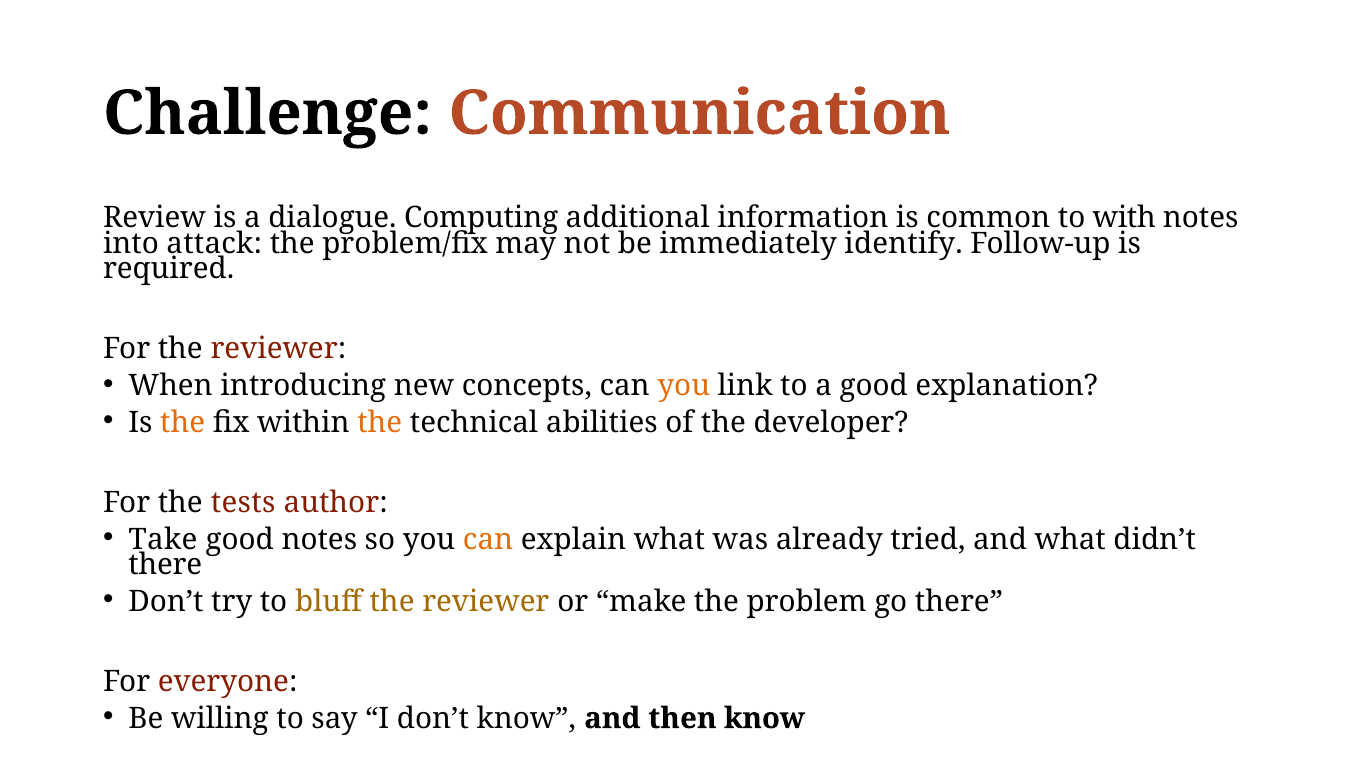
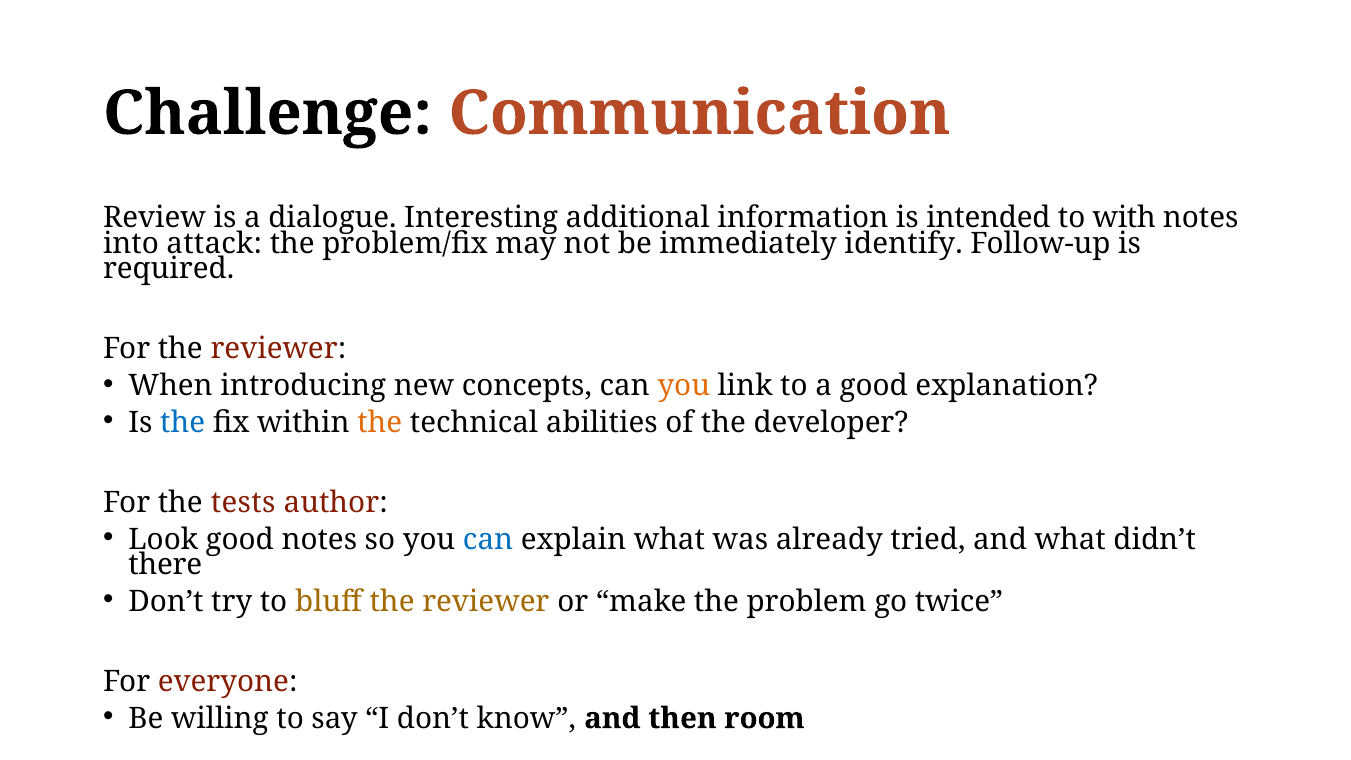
Computing: Computing -> Interesting (481, 218)
common: common -> intended (988, 218)
the colour: orange -> blue (183, 423)
Take: Take -> Look (163, 539)
can colour: orange -> blue (488, 539)
go there: there -> twice (959, 602)
then know: know -> room (764, 718)
